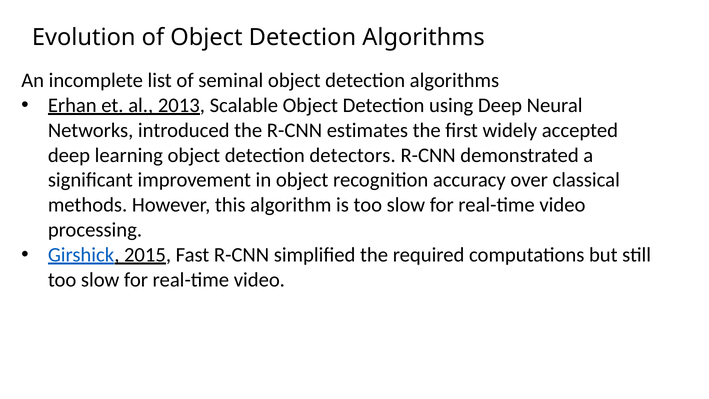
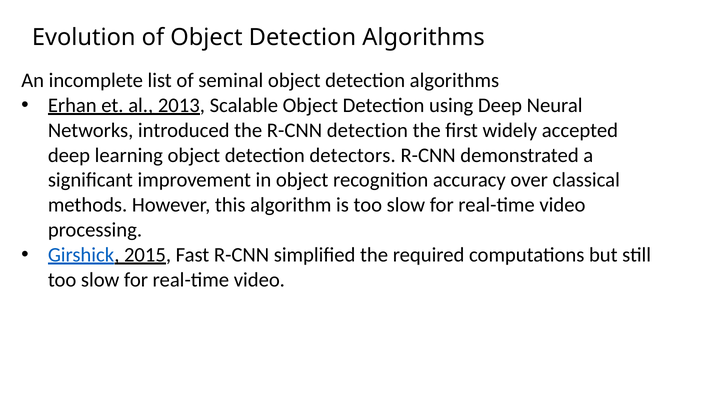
R-CNN estimates: estimates -> detection (367, 130)
